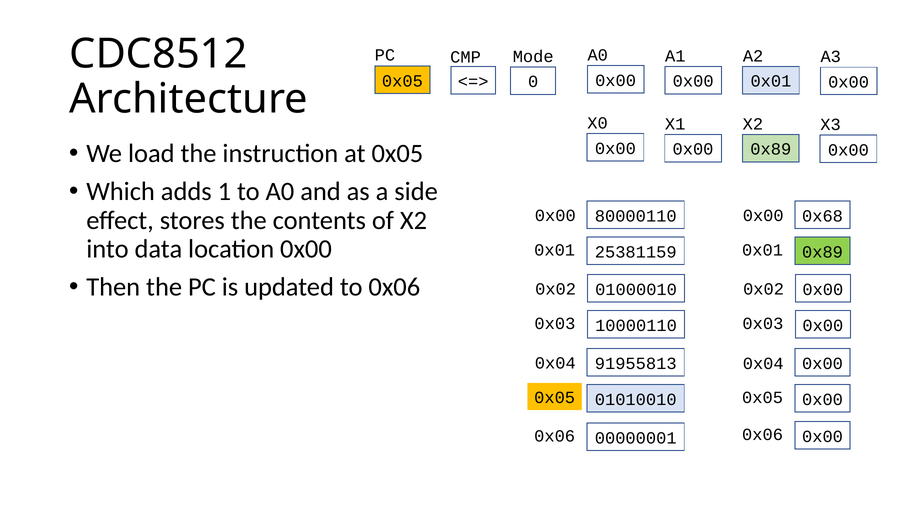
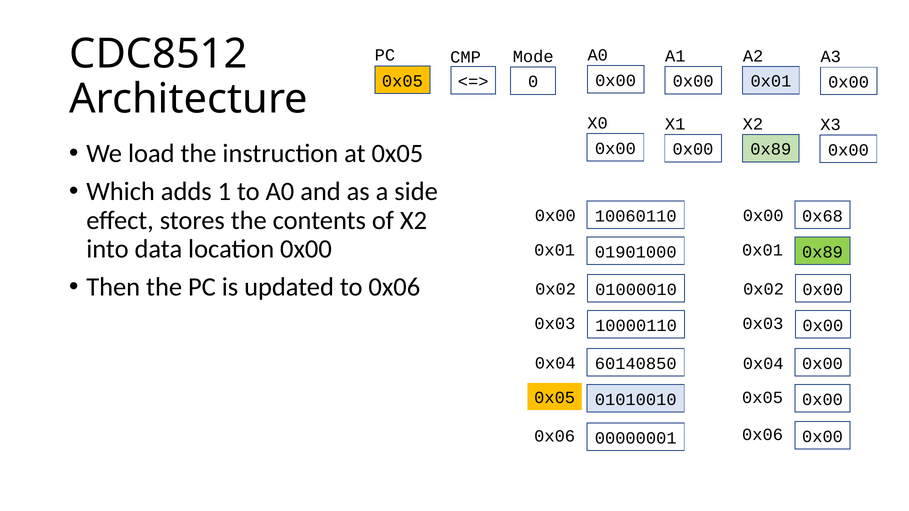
80000110: 80000110 -> 10060110 (636, 216)
25381159: 25381159 -> 01901000 (636, 252)
91955813: 91955813 -> 60140850 (636, 364)
